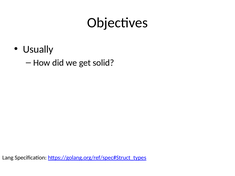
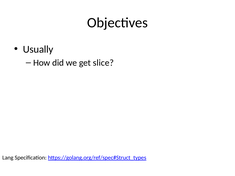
solid: solid -> slice (103, 63)
